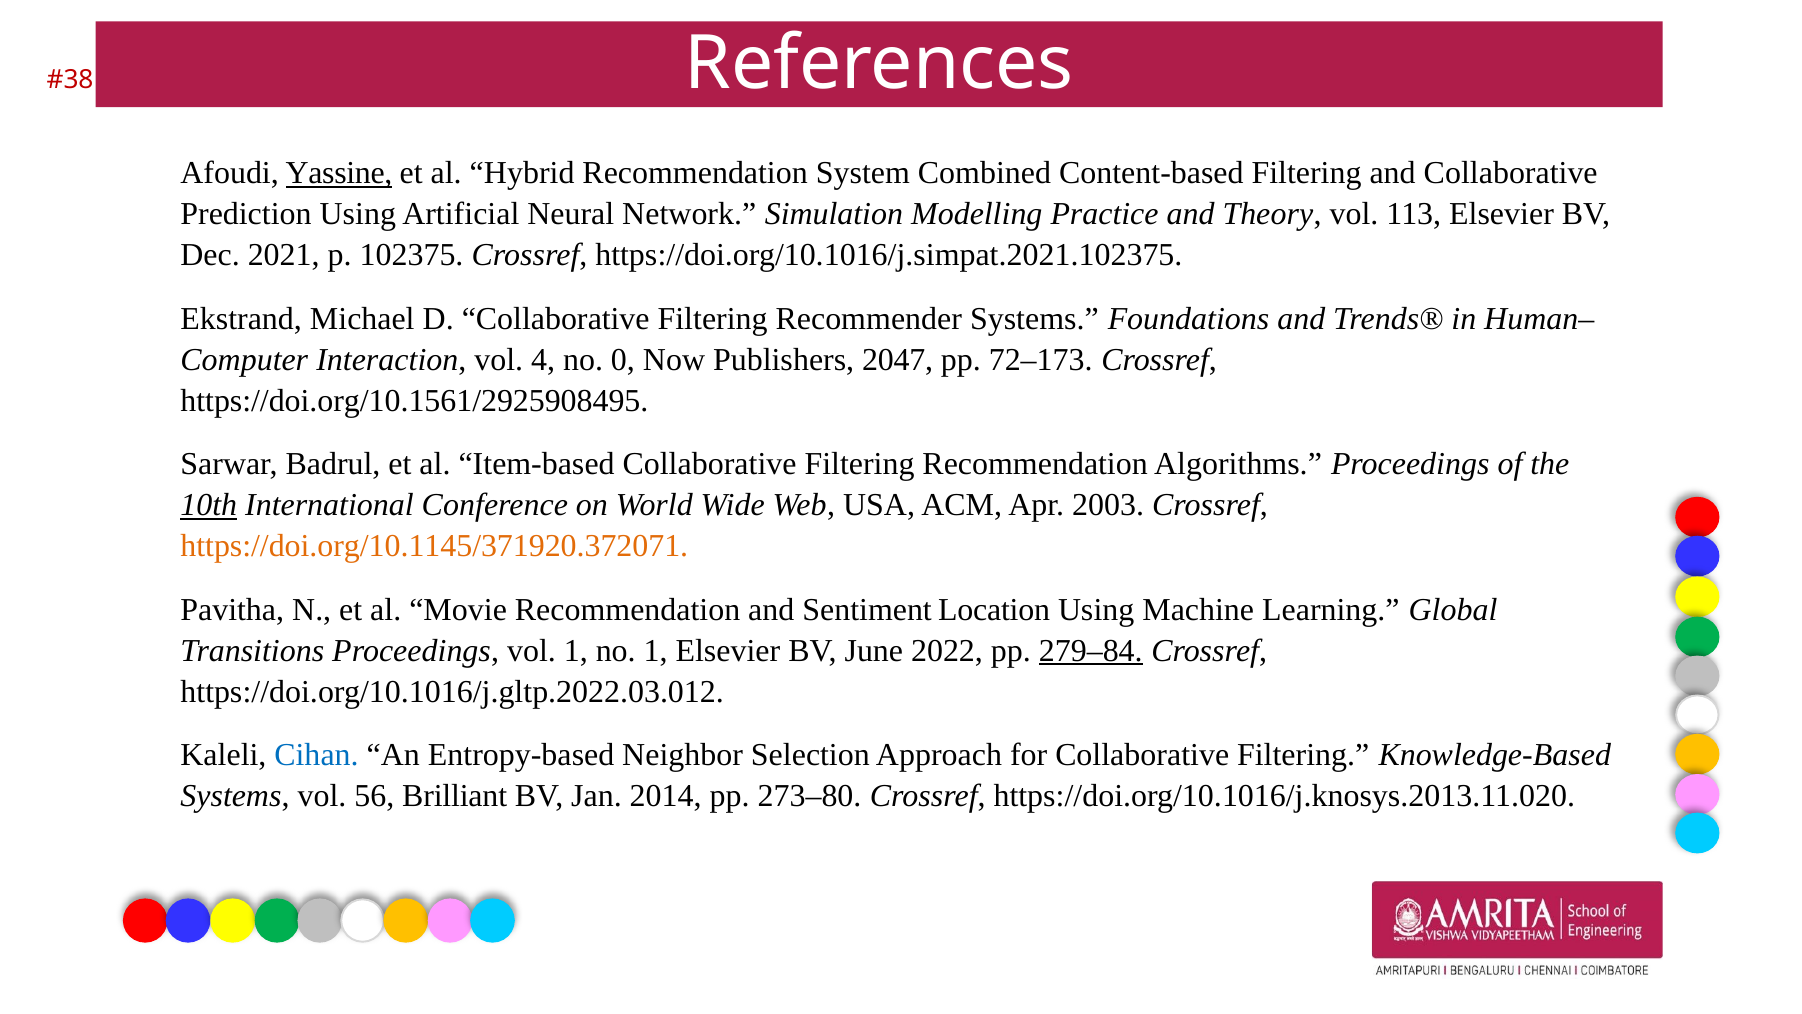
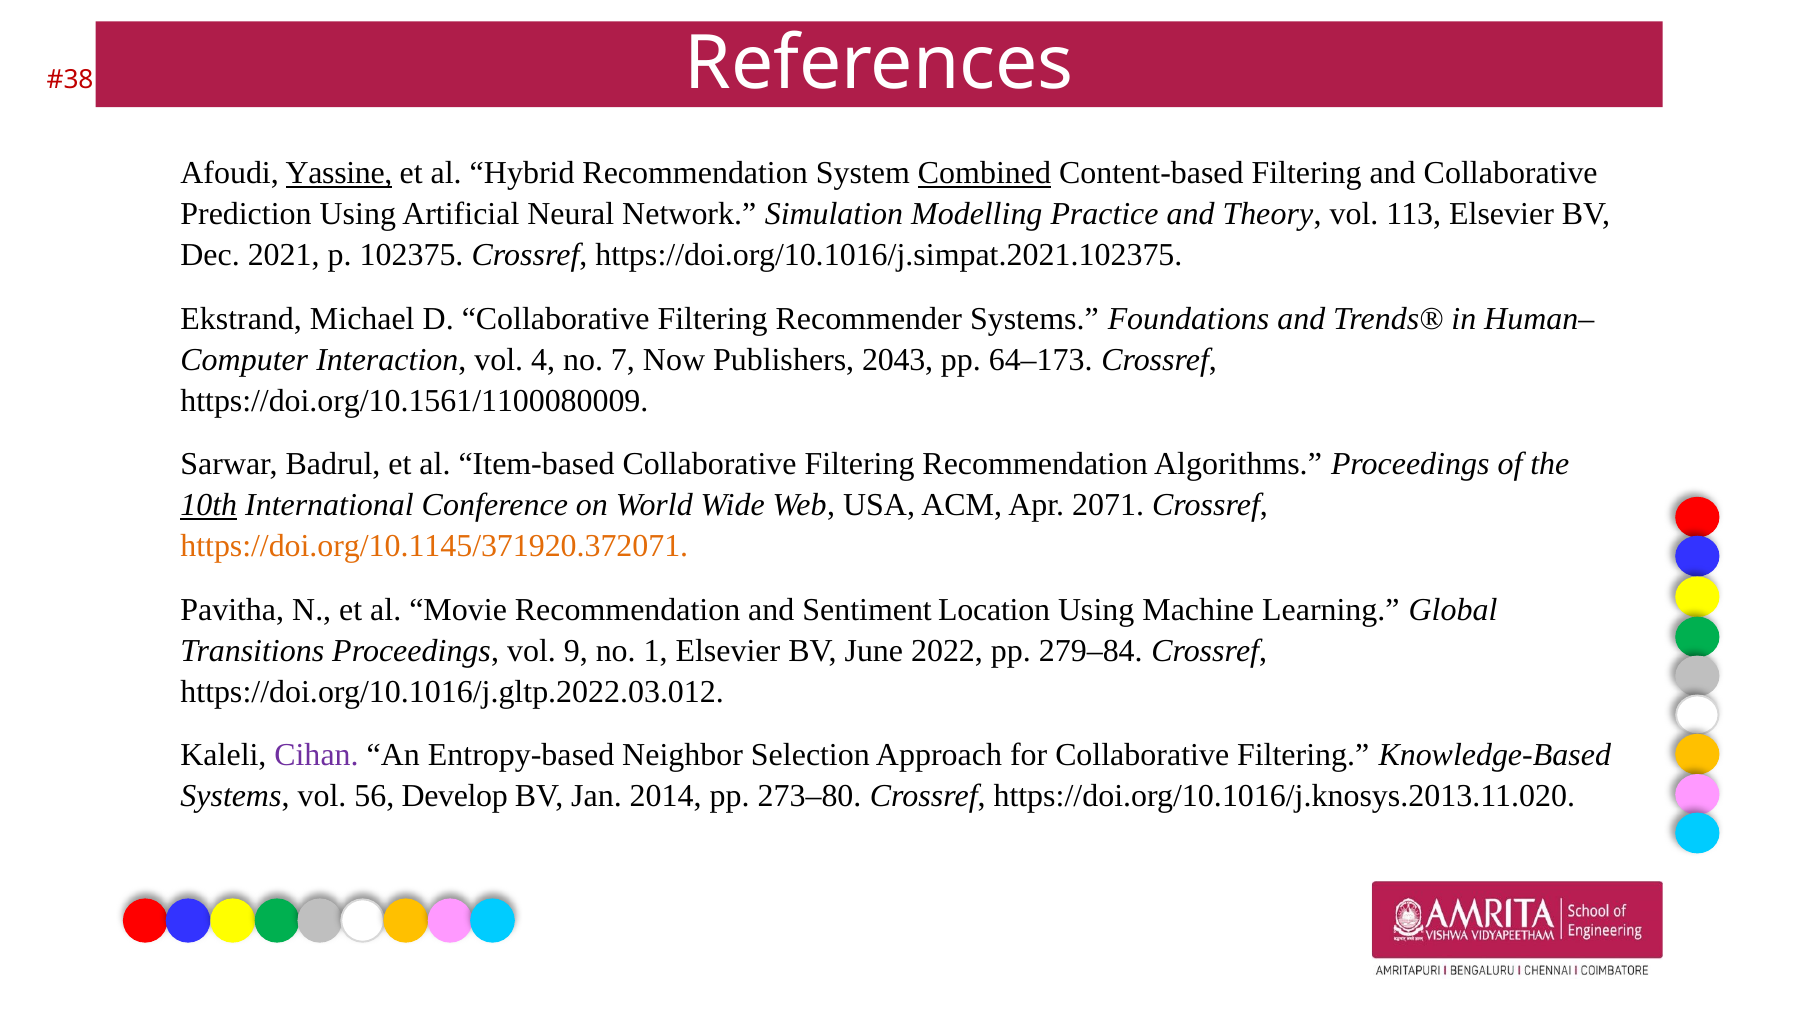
Combined underline: none -> present (984, 173)
0: 0 -> 7 (623, 359)
2047: 2047 -> 2043 (898, 359)
72–173: 72–173 -> 64–173 (1041, 359)
https://doi.org/10.1561/2925908495: https://doi.org/10.1561/2925908495 -> https://doi.org/10.1561/1100080009 (414, 400)
2003: 2003 -> 2071 (1108, 505)
vol 1: 1 -> 9 (576, 650)
279–84 underline: present -> none (1091, 650)
Cihan colour: blue -> purple (316, 755)
Brilliant: Brilliant -> Develop (455, 796)
